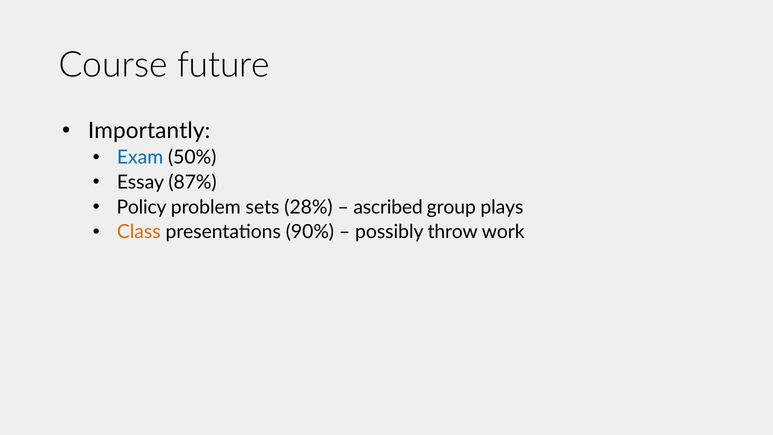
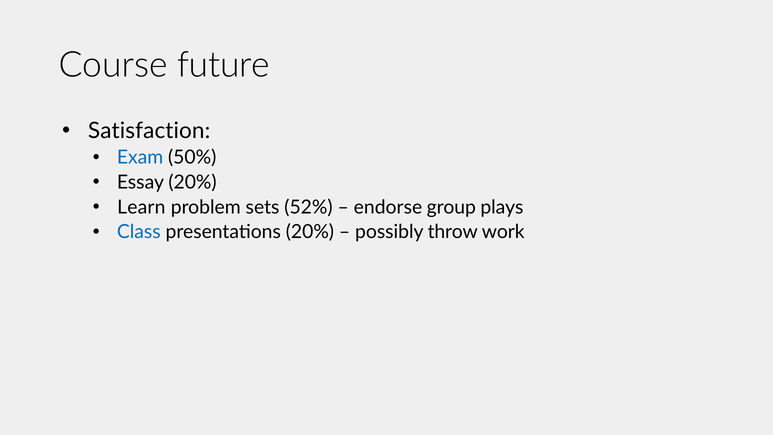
Importantly: Importantly -> Satisfaction (149, 131)
Essay 87%: 87% -> 20% (193, 182)
Policy: Policy -> Learn (141, 207)
28%: 28% -> 52% (308, 207)
ascribed: ascribed -> endorse (388, 207)
Class colour: orange -> blue (139, 232)
presentations 90%: 90% -> 20% (310, 232)
